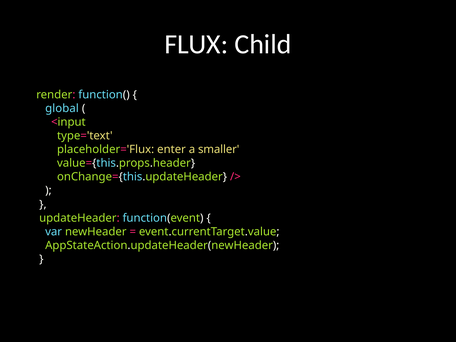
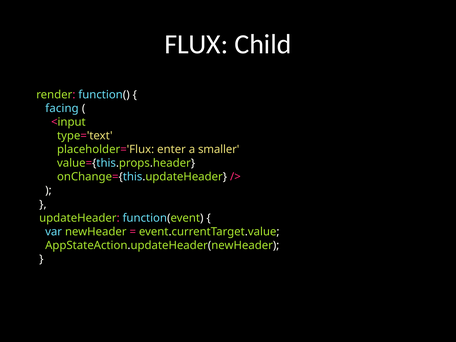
global: global -> facing (62, 108)
